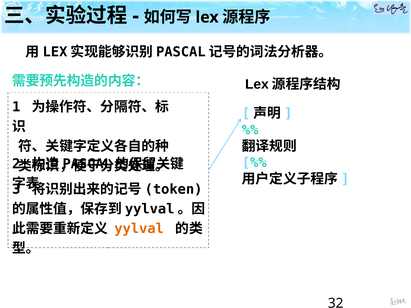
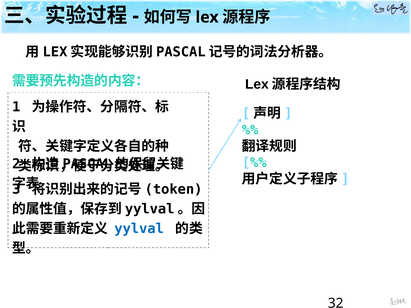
yylval colour: orange -> blue (139, 229)
